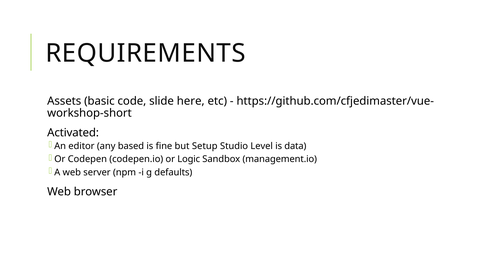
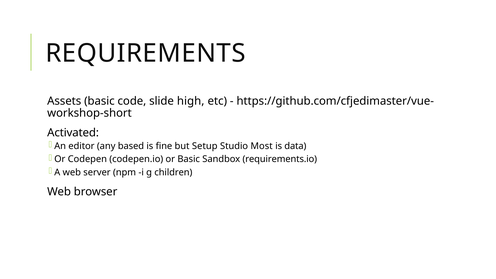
here: here -> high (191, 101)
Level: Level -> Most (262, 146)
or Logic: Logic -> Basic (189, 159)
management.io: management.io -> requirements.io (280, 159)
defaults: defaults -> children (173, 172)
